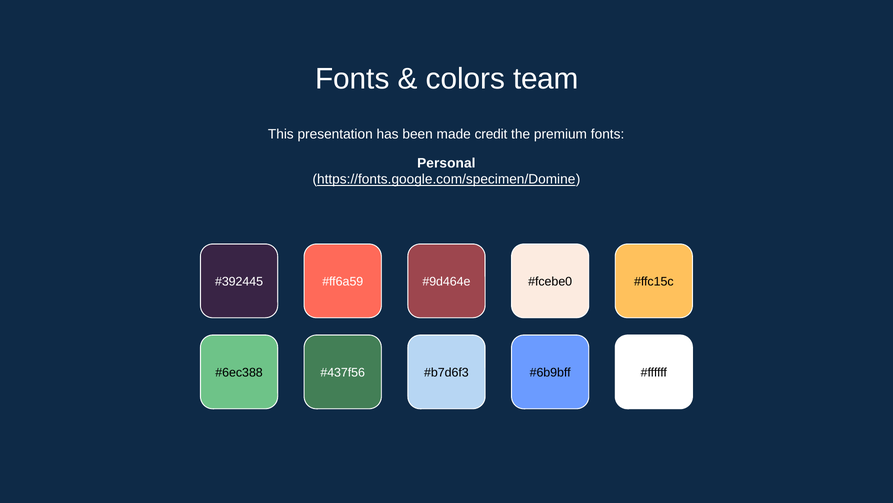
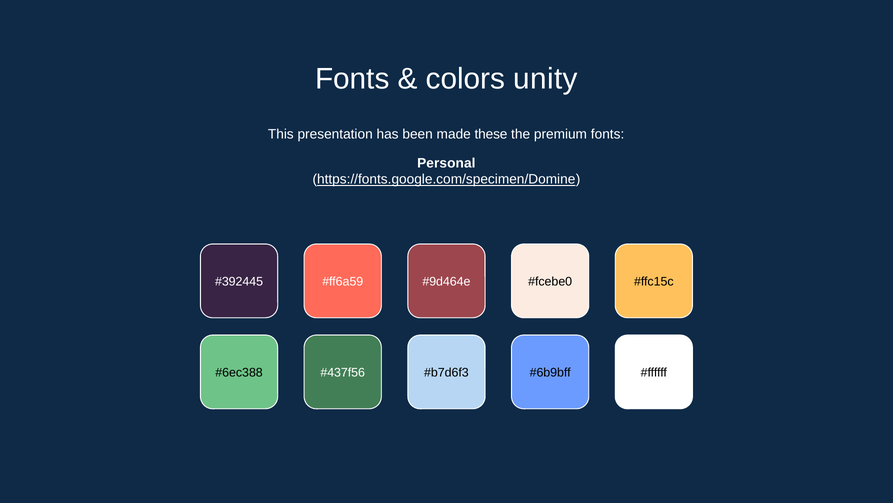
team: team -> unity (545, 79)
credit: credit -> these (491, 134)
